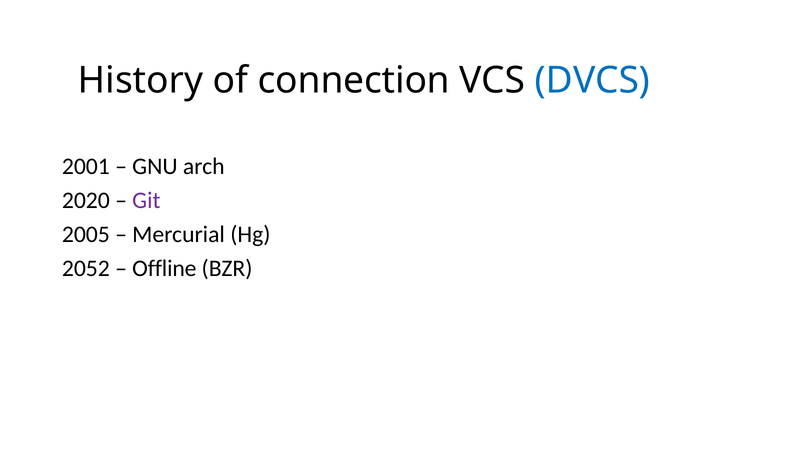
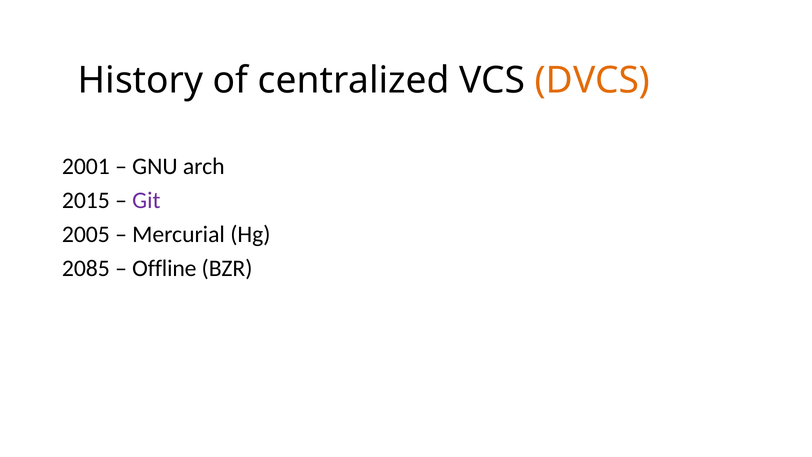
connection: connection -> centralized (354, 80)
DVCS colour: blue -> orange (593, 80)
2020: 2020 -> 2015 (86, 200)
2052: 2052 -> 2085 (86, 268)
